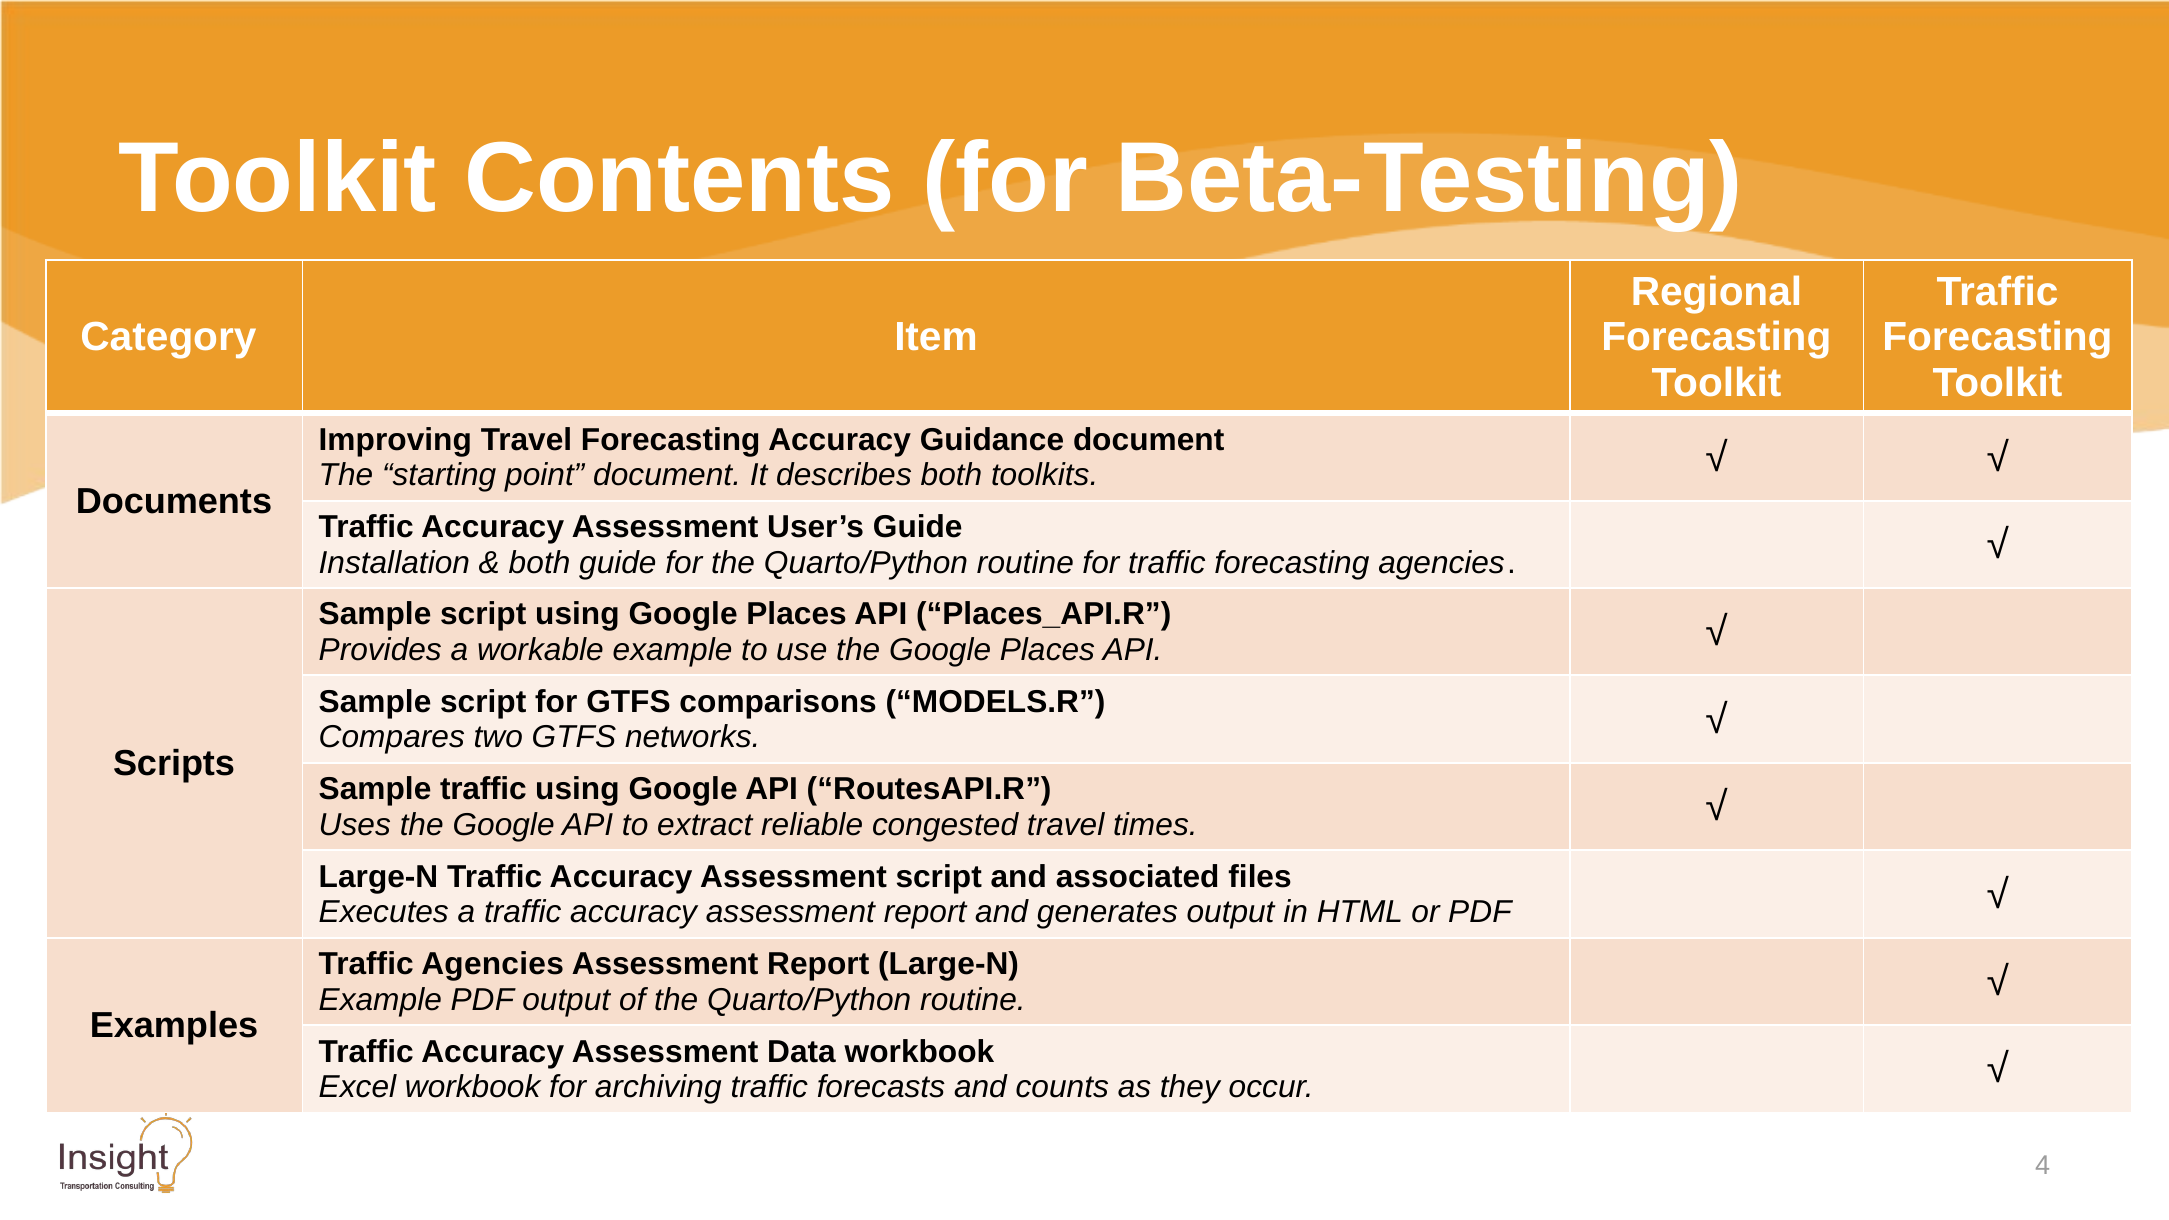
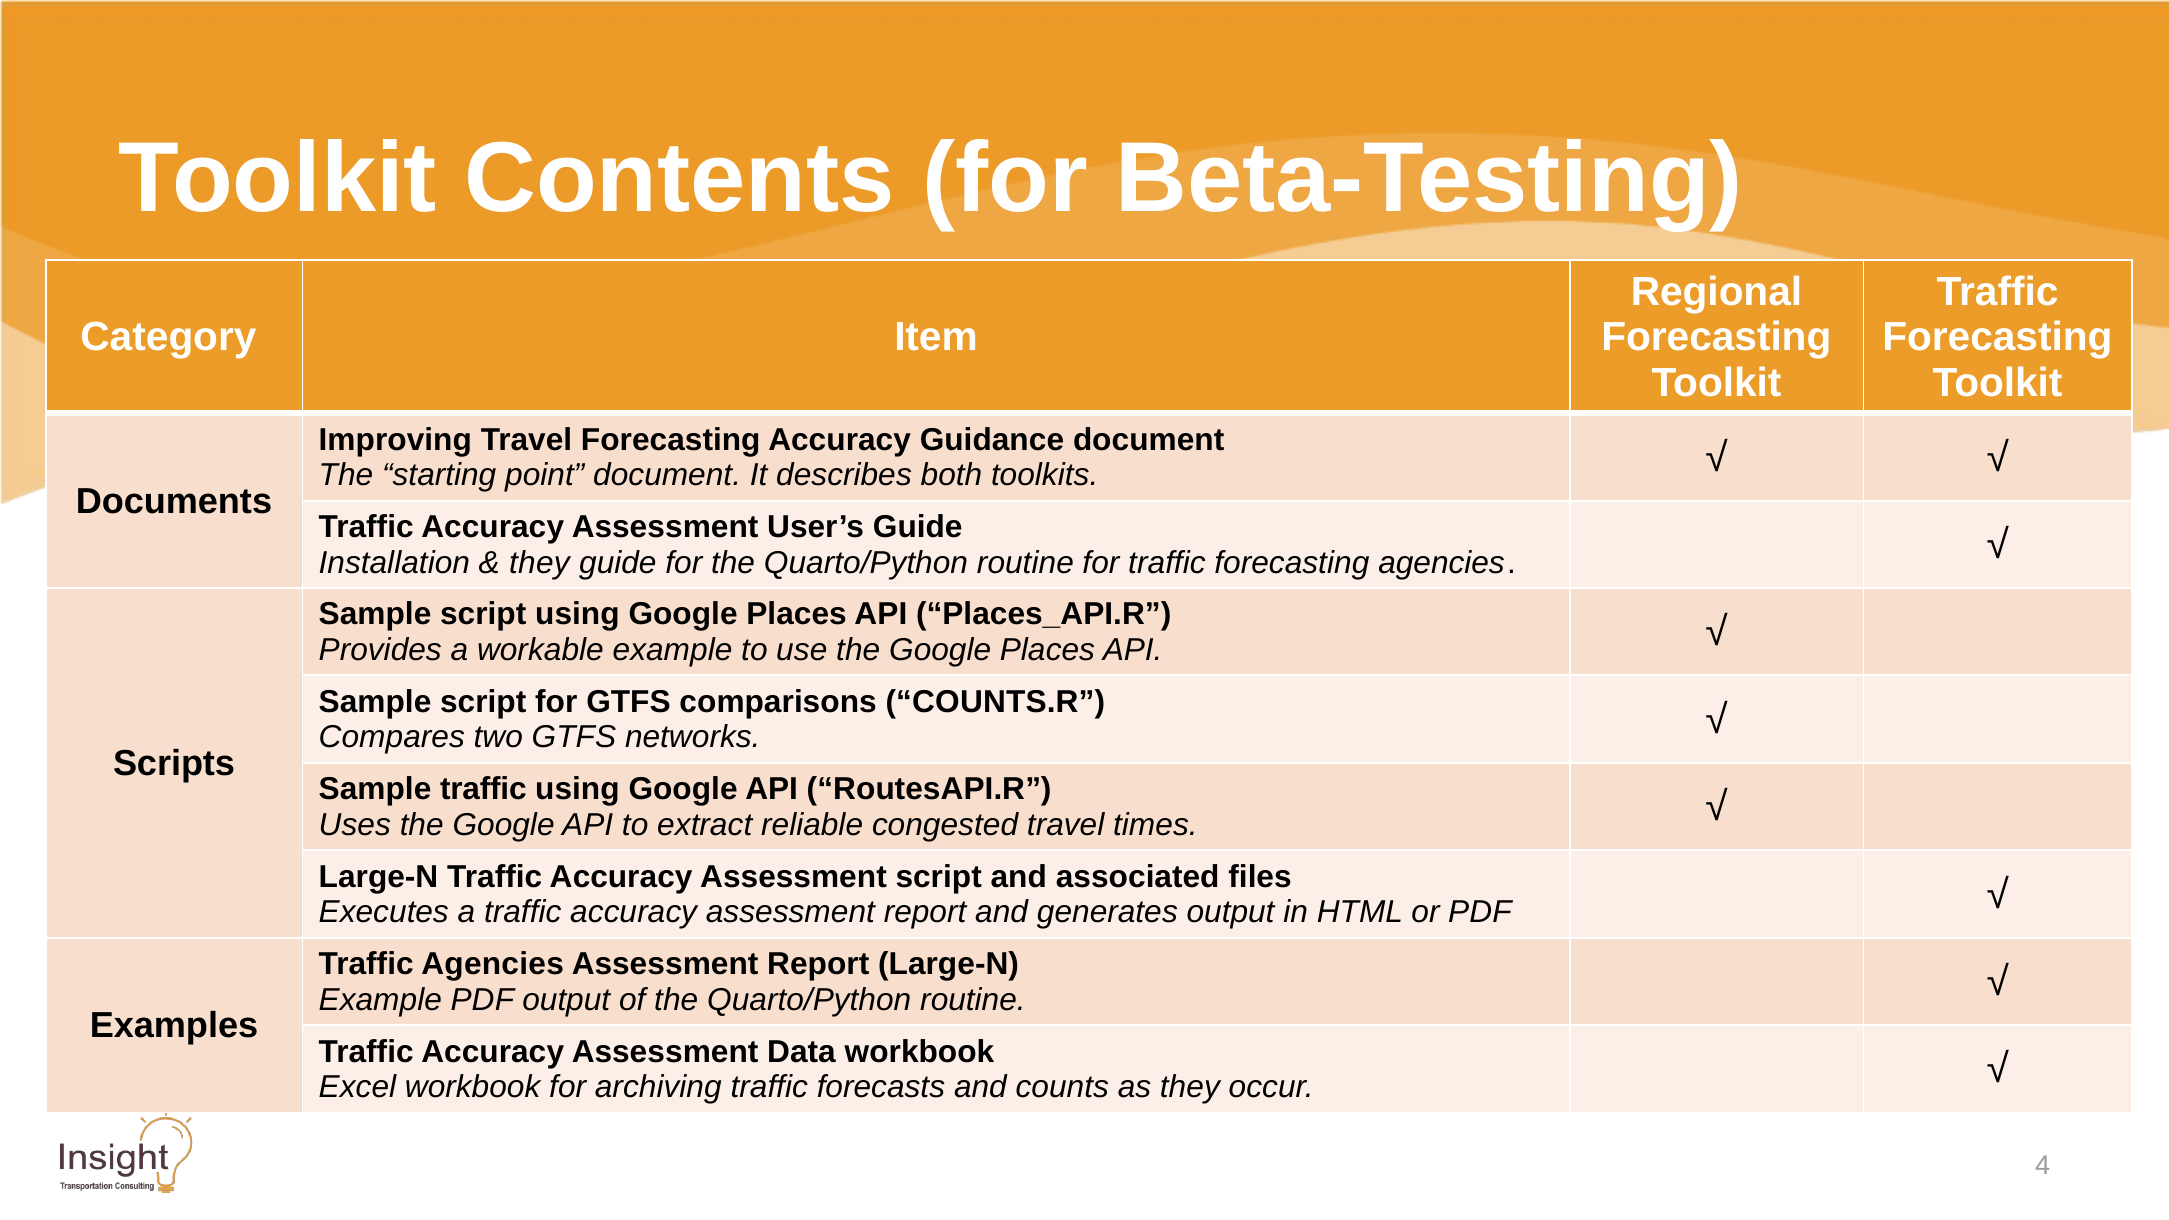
both: both -> they (539, 563)
MODELS.R: MODELS.R -> COUNTS.R (995, 702)
